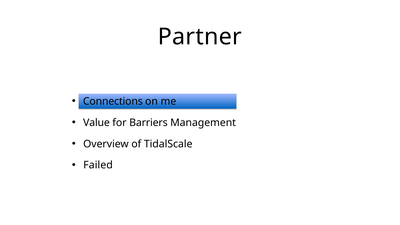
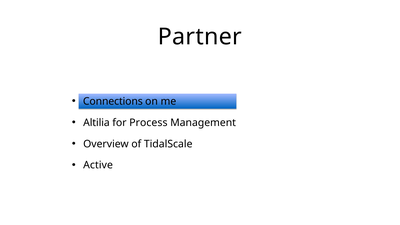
Value: Value -> Altilia (96, 123)
Barriers: Barriers -> Process (148, 123)
Failed: Failed -> Active (98, 165)
